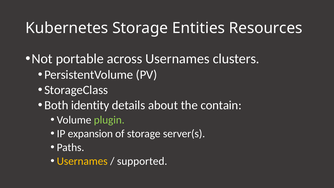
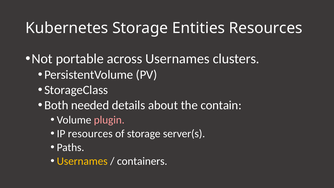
identity: identity -> needed (90, 105)
plugin colour: light green -> pink (109, 120)
IP expansion: expansion -> resources (90, 134)
supported: supported -> containers (142, 161)
